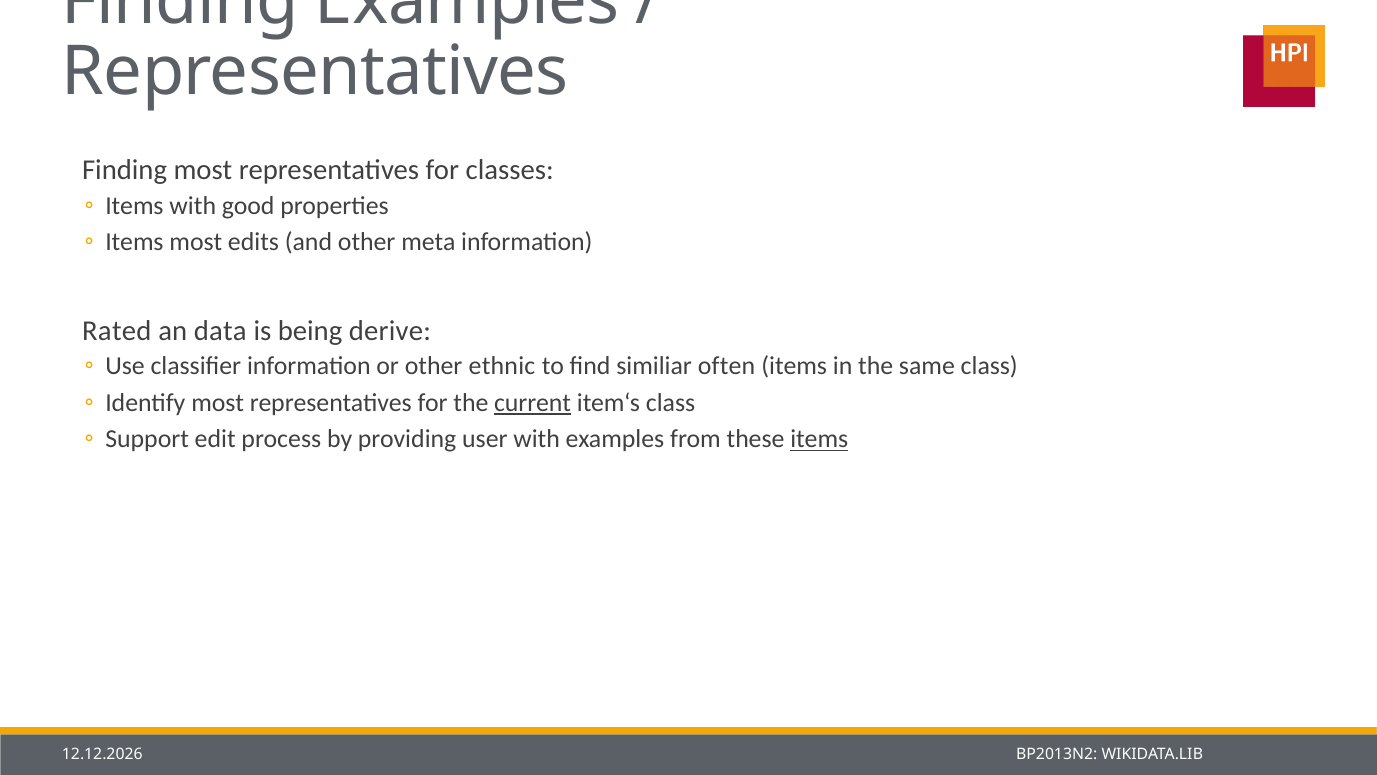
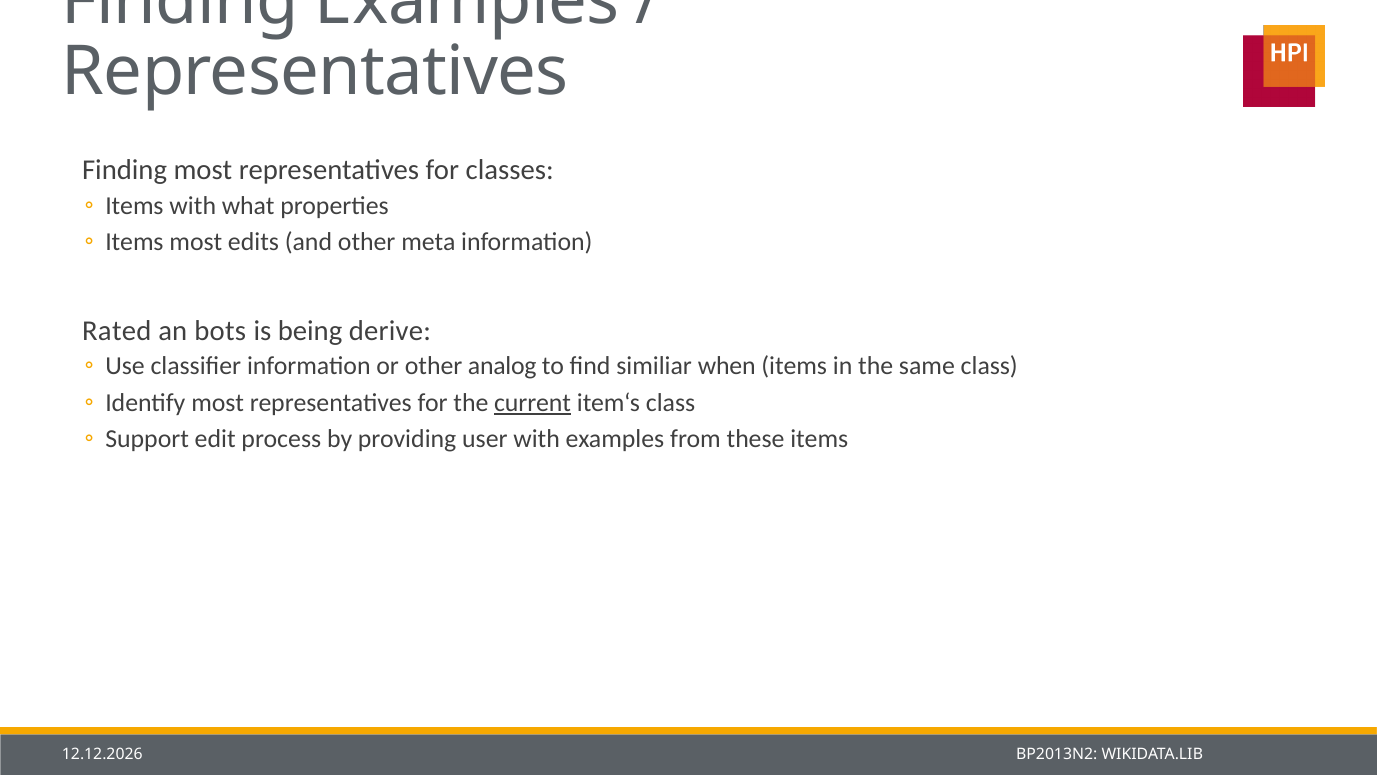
good: good -> what (248, 206)
data: data -> bots (220, 331)
ethnic: ethnic -> analog (502, 366)
often: often -> when (727, 366)
items underline: present -> none (819, 439)
